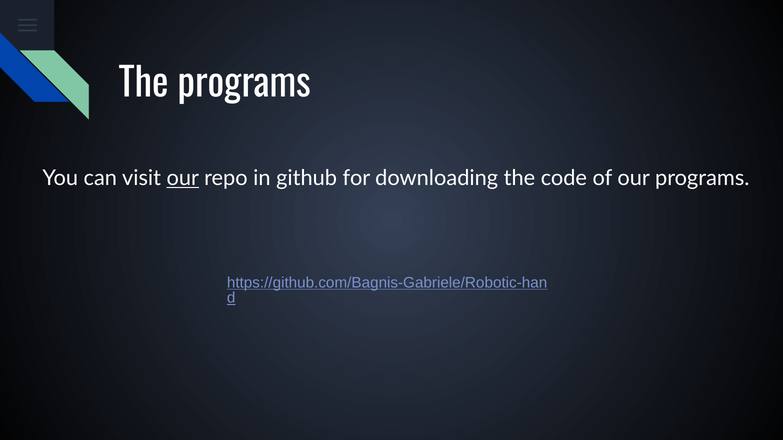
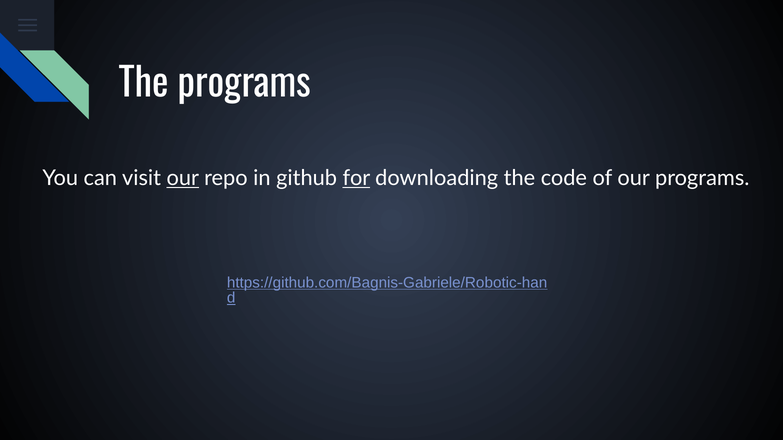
for underline: none -> present (356, 178)
